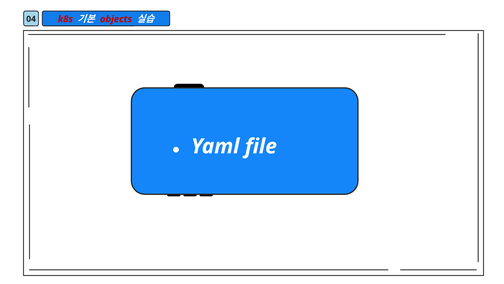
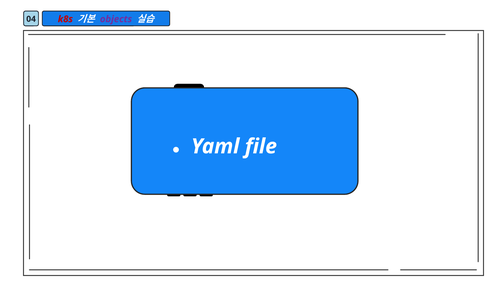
objects colour: red -> purple (116, 19)
